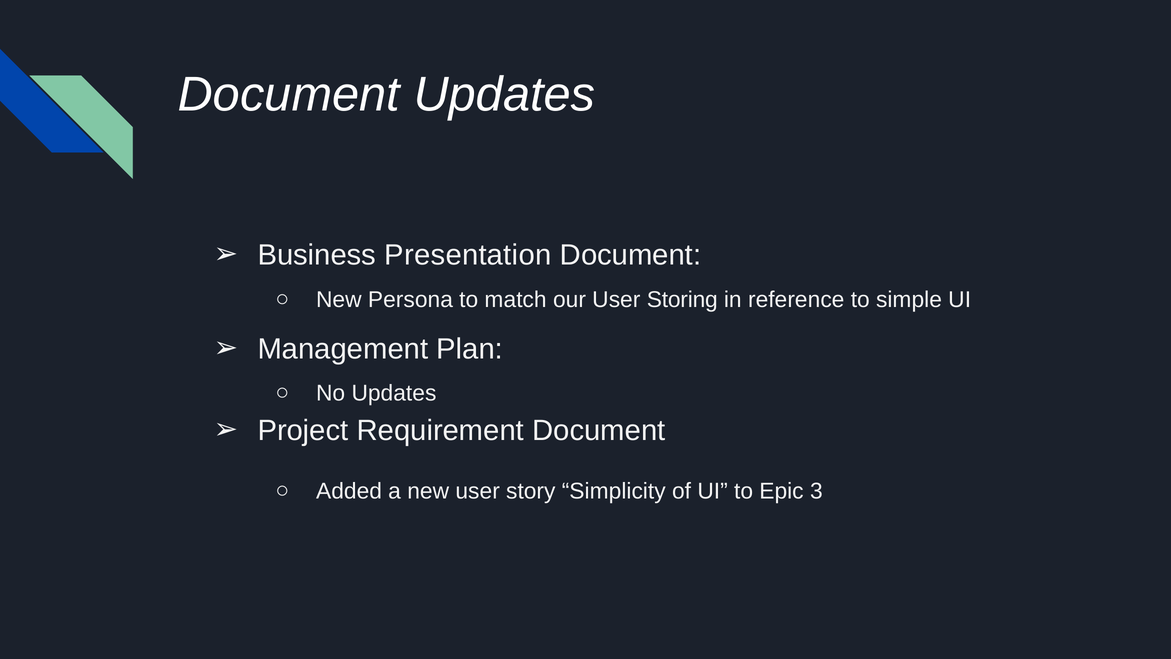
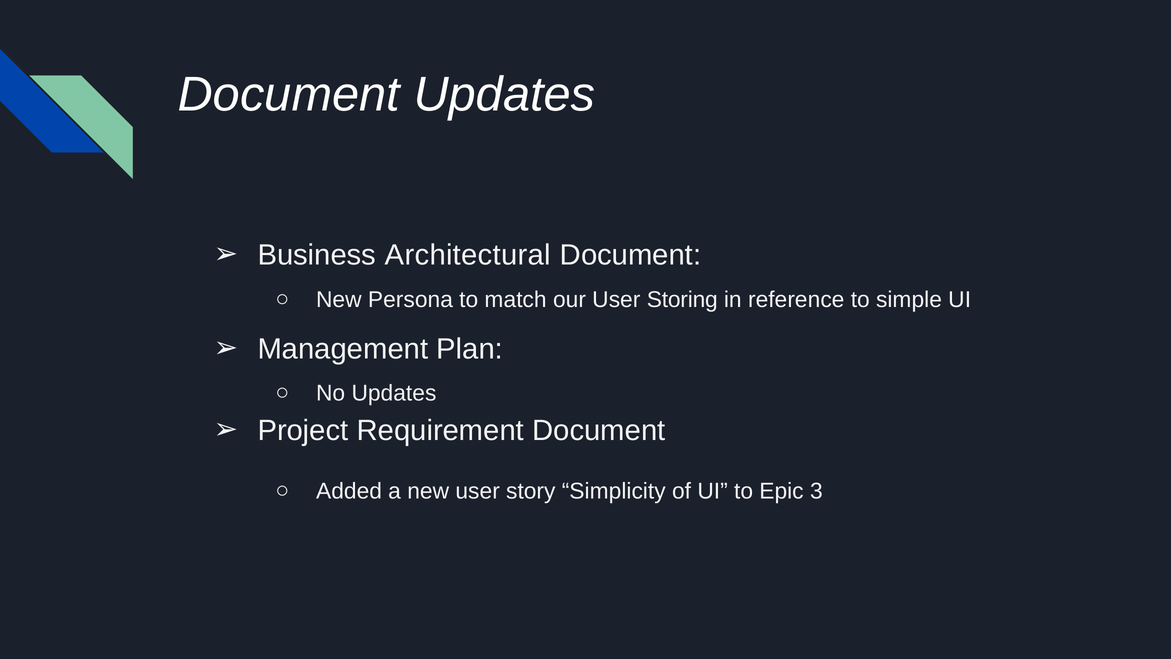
Presentation: Presentation -> Architectural (468, 255)
